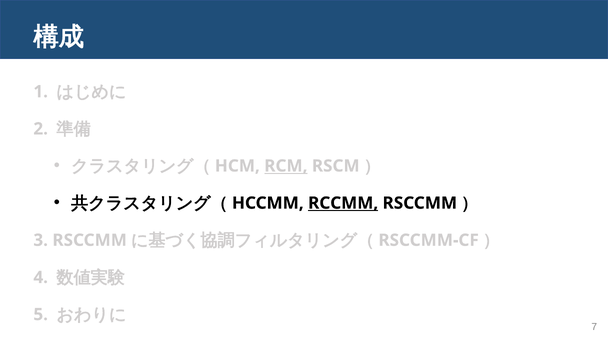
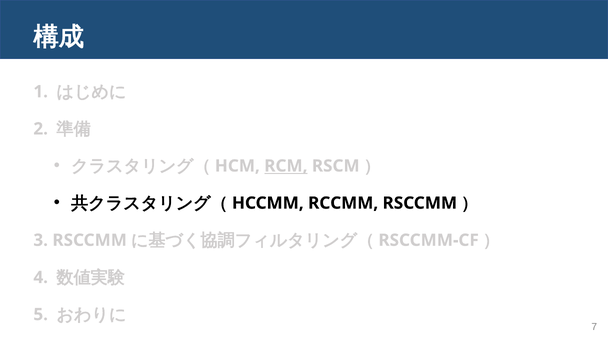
RCCMM underline: present -> none (343, 203)
